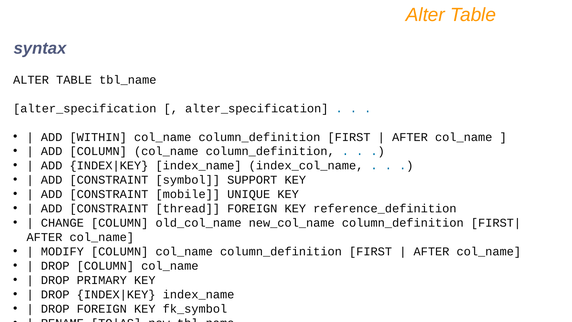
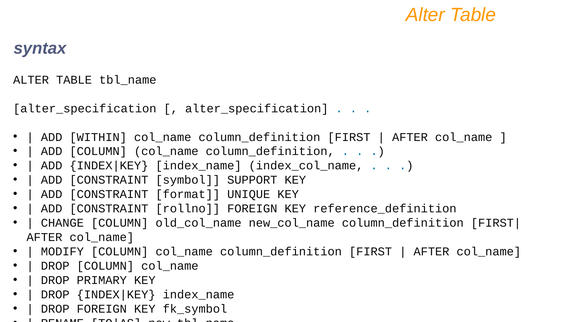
mobile: mobile -> format (188, 194)
thread: thread -> rollno (188, 208)
